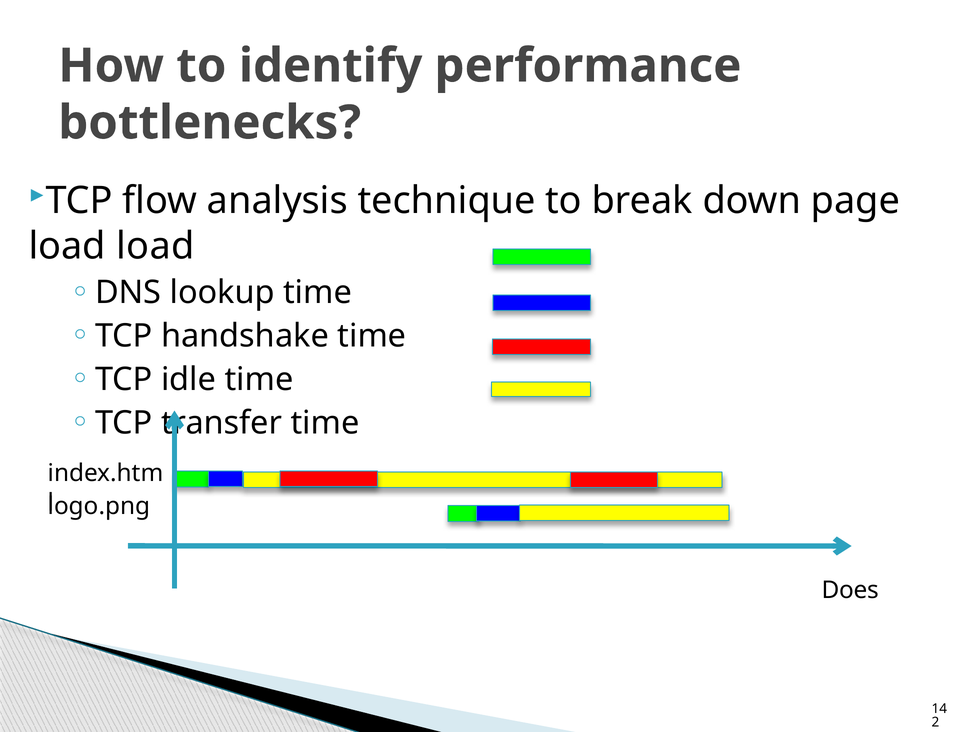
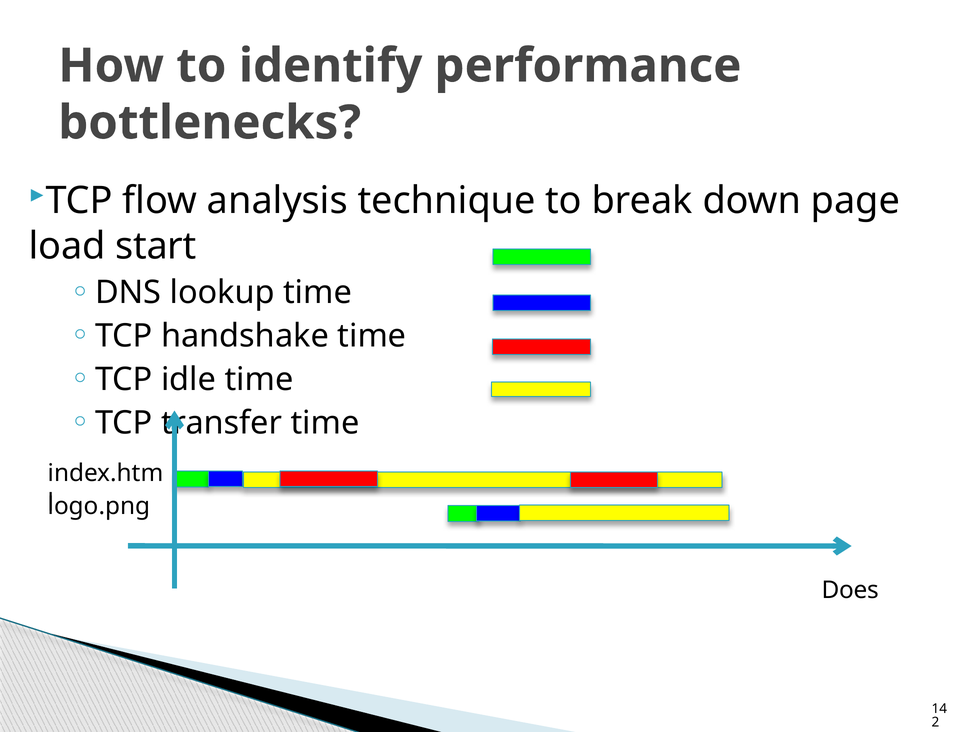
load load: load -> start (156, 246)
